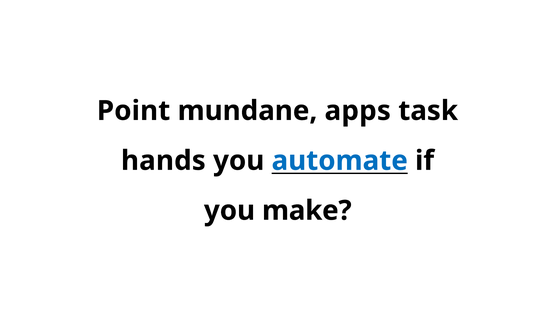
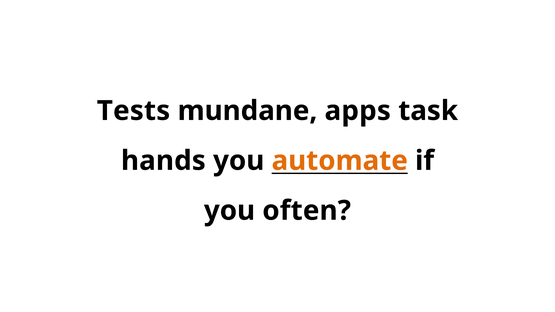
Point: Point -> Tests (134, 111)
automate colour: blue -> orange (340, 161)
make: make -> often (307, 211)
